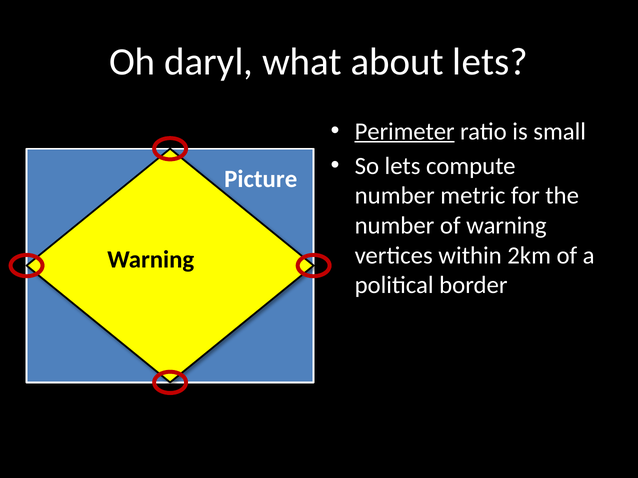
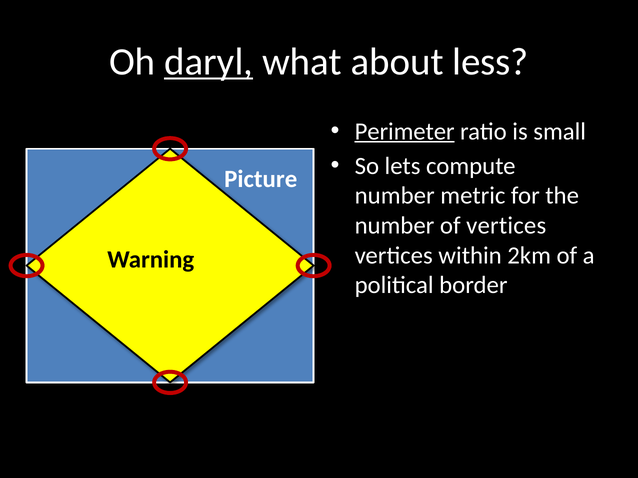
daryl underline: none -> present (209, 62)
about lets: lets -> less (490, 62)
of warning: warning -> vertices (506, 226)
